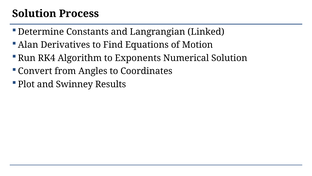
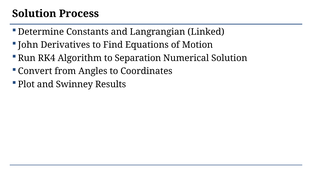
Alan: Alan -> John (28, 45)
Exponents: Exponents -> Separation (138, 58)
